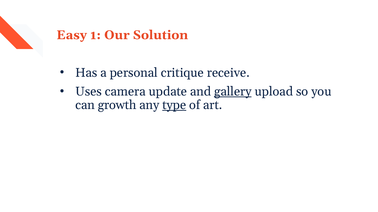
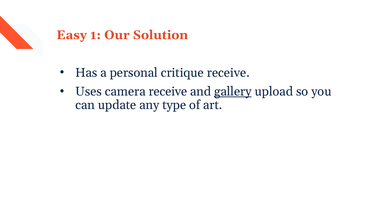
camera update: update -> receive (168, 92)
growth: growth -> update (117, 105)
type underline: present -> none (174, 105)
